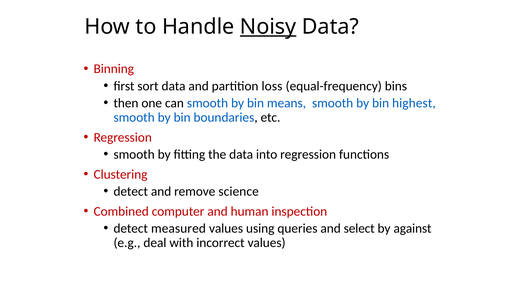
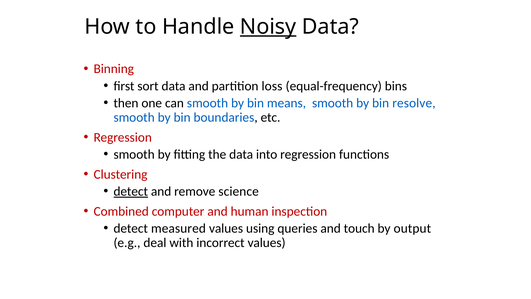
highest: highest -> resolve (414, 103)
detect underline: none -> present (131, 191)
select: select -> touch (359, 228)
against: against -> output (412, 228)
